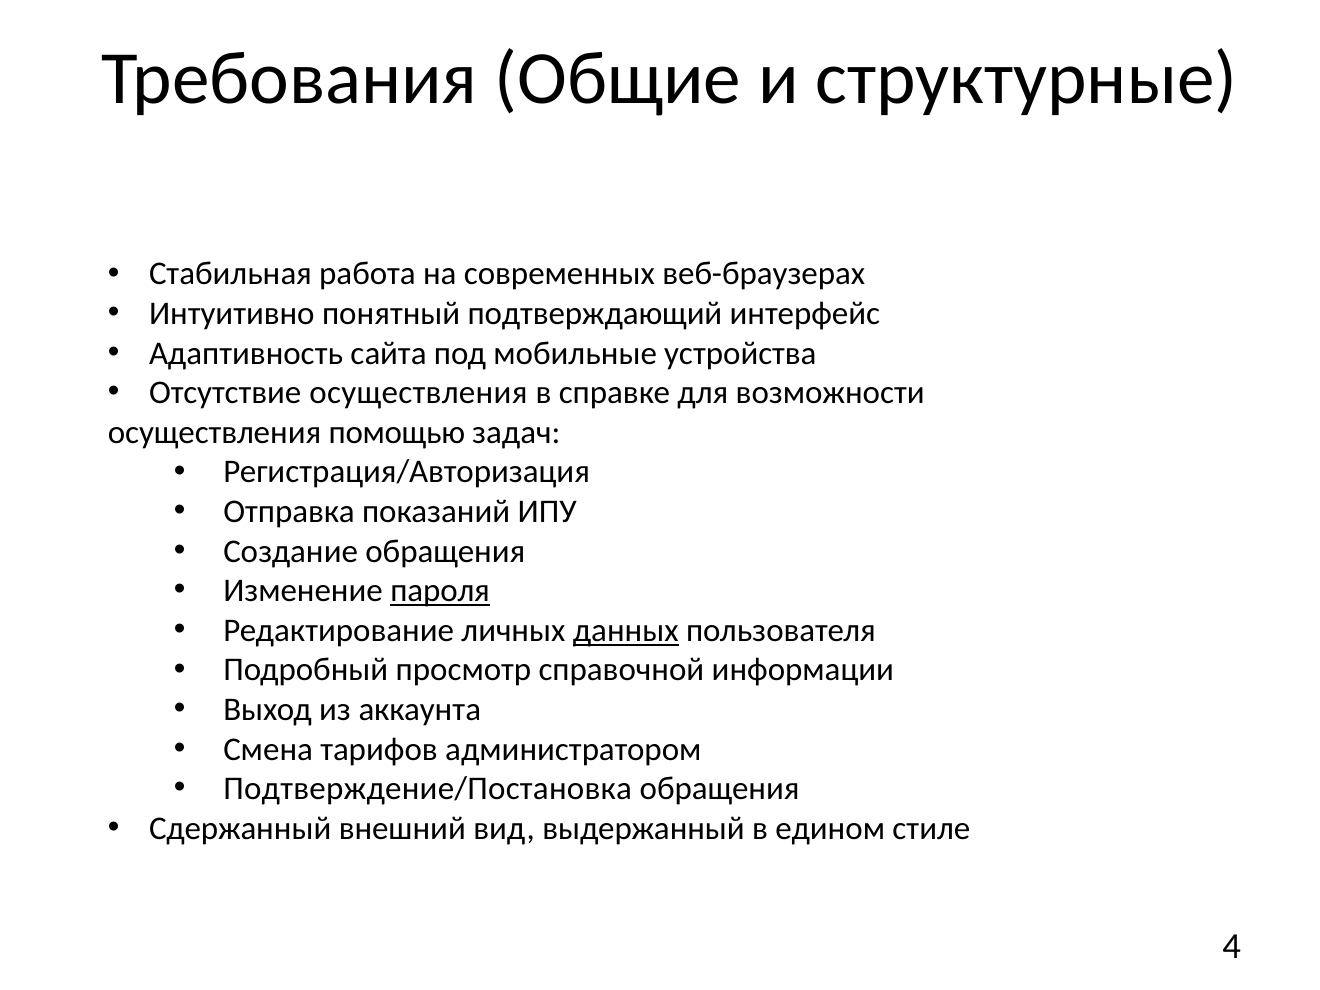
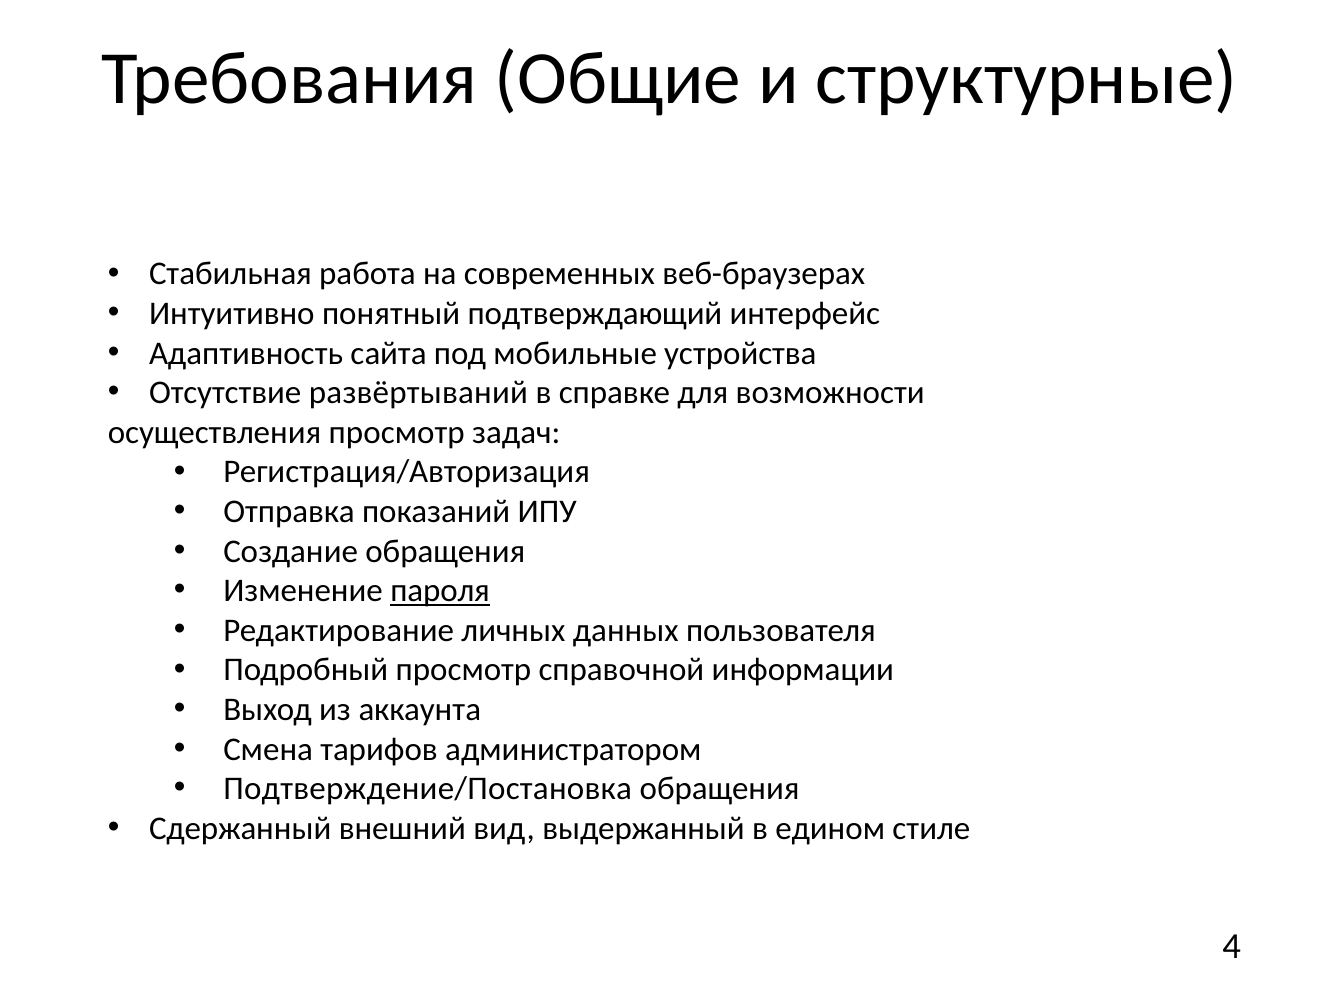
Отсутствие осуществления: осуществления -> развёртываний (418, 393)
осуществления помощью: помощью -> просмотр (397, 432)
данных underline: present -> none (626, 630)
